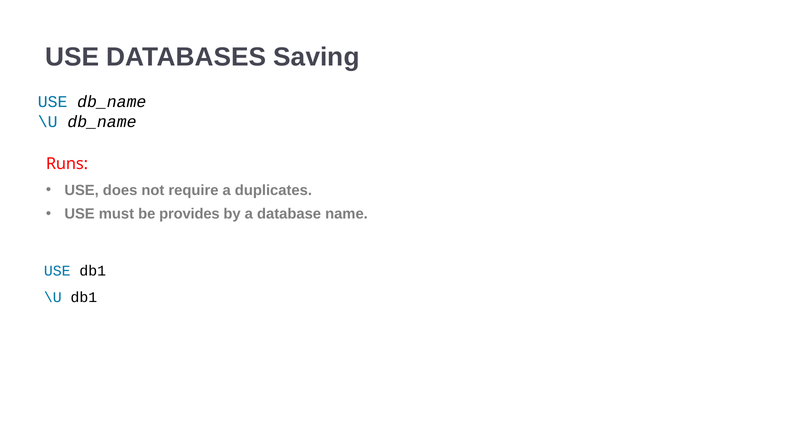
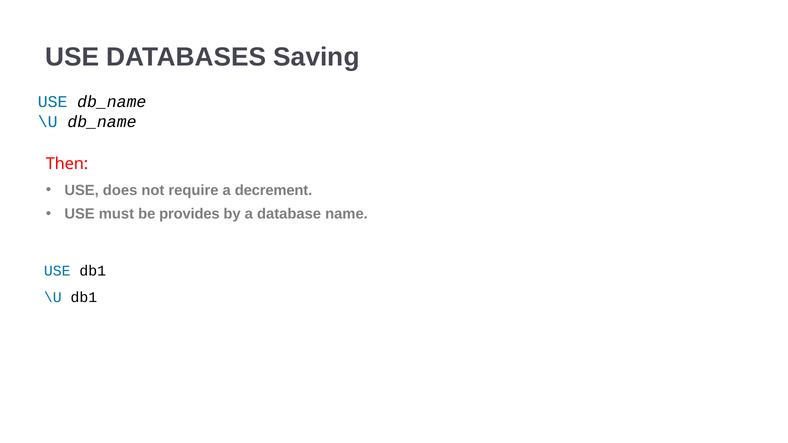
Runs: Runs -> Then (67, 164)
duplicates: duplicates -> decrement (274, 191)
